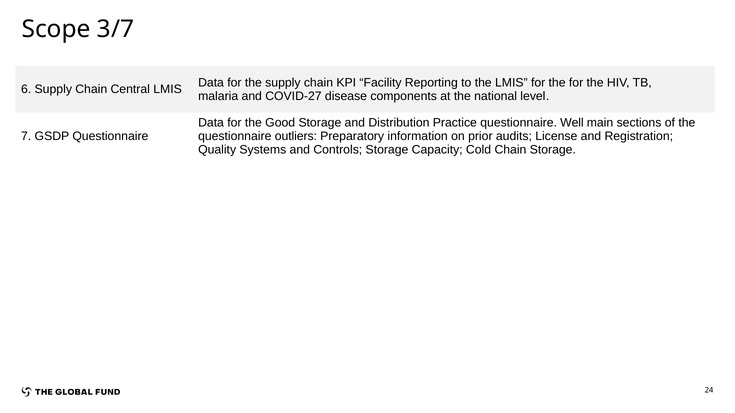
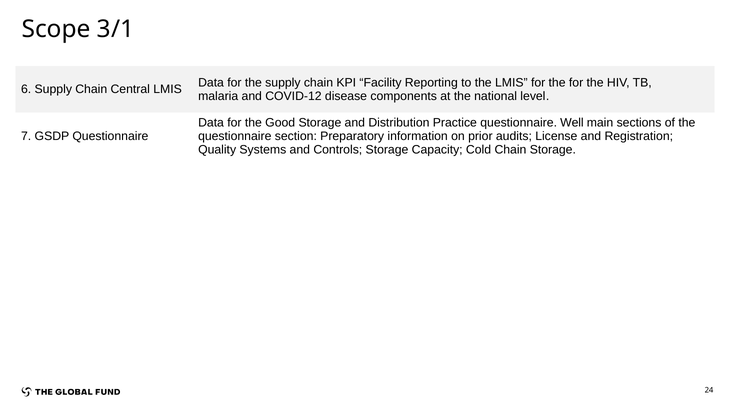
3/7: 3/7 -> 3/1 (116, 29)
COVID-27: COVID-27 -> COVID-12 (293, 96)
outliers: outliers -> section (296, 136)
